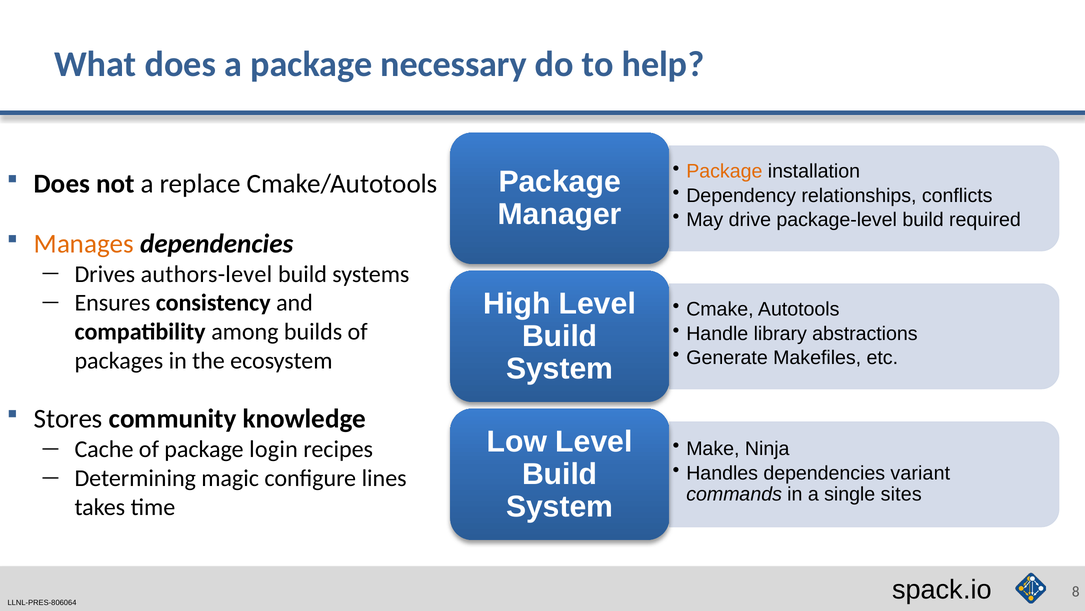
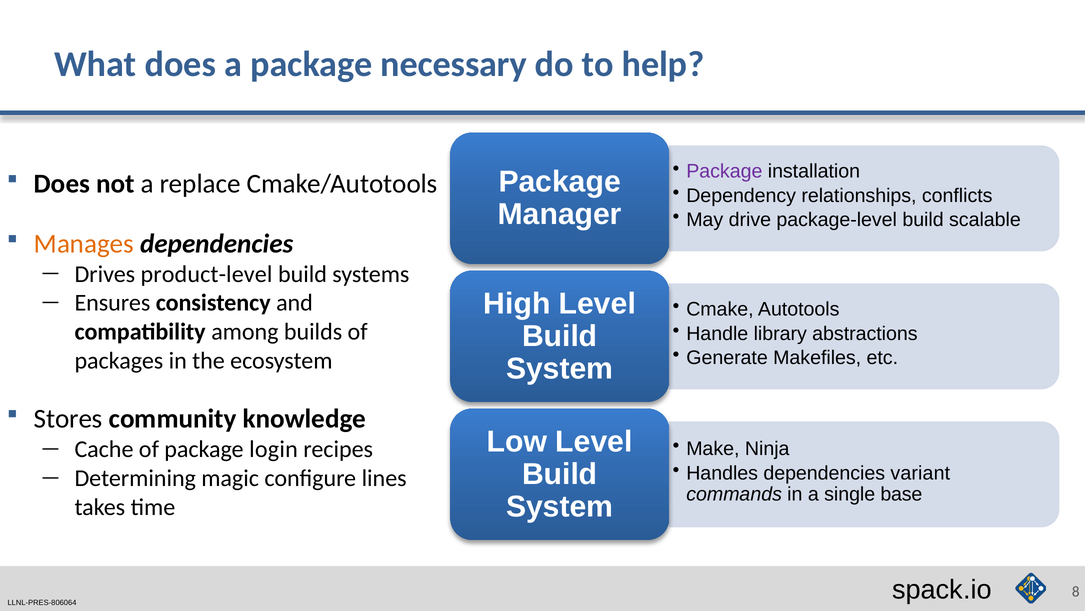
Package colour: orange -> purple (724, 171)
required: required -> scalable (985, 220)
authors-level: authors-level -> product-level (206, 274)
sites: sites -> base (901, 494)
